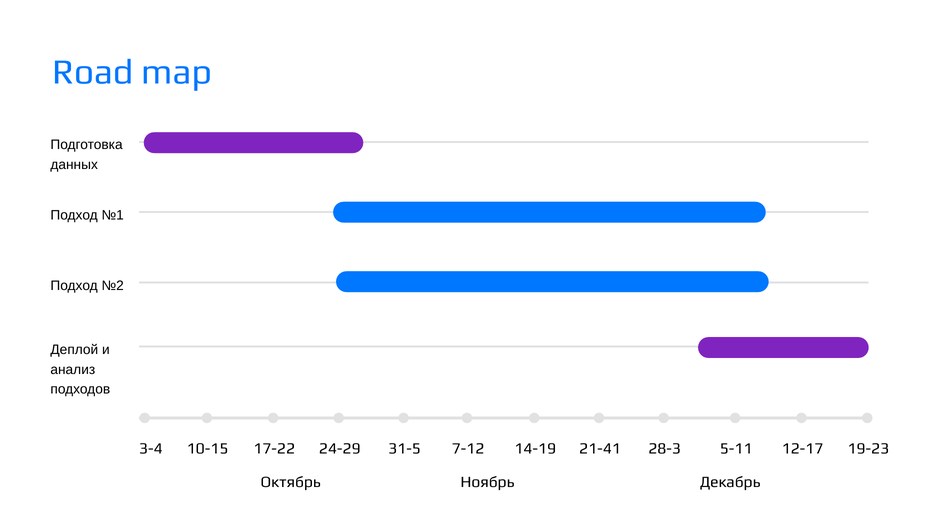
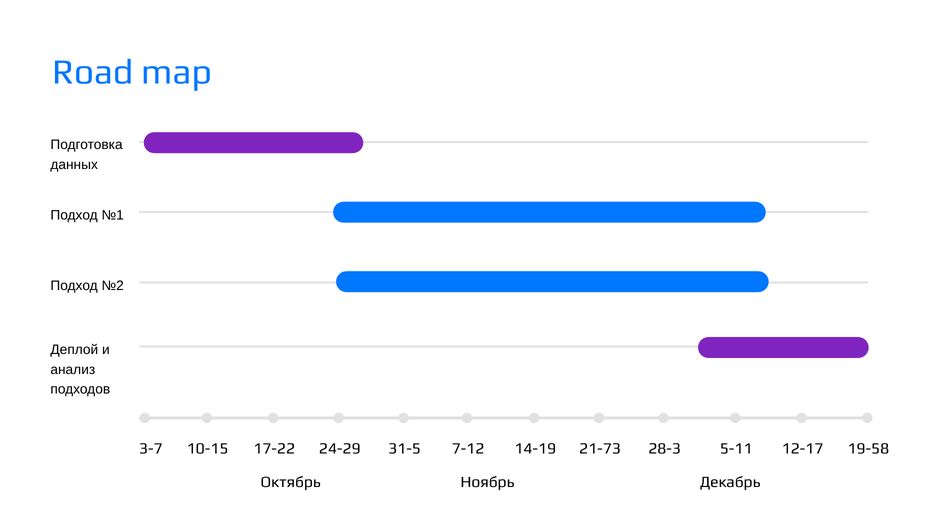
3-4: 3-4 -> 3-7 (151, 449)
21-41: 21-41 -> 21-73 (600, 449)
19-23: 19-23 -> 19-58 (868, 449)
